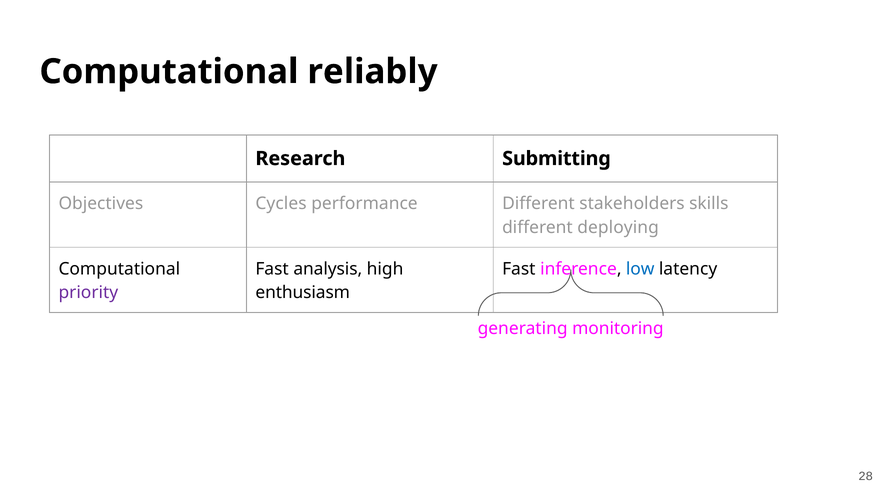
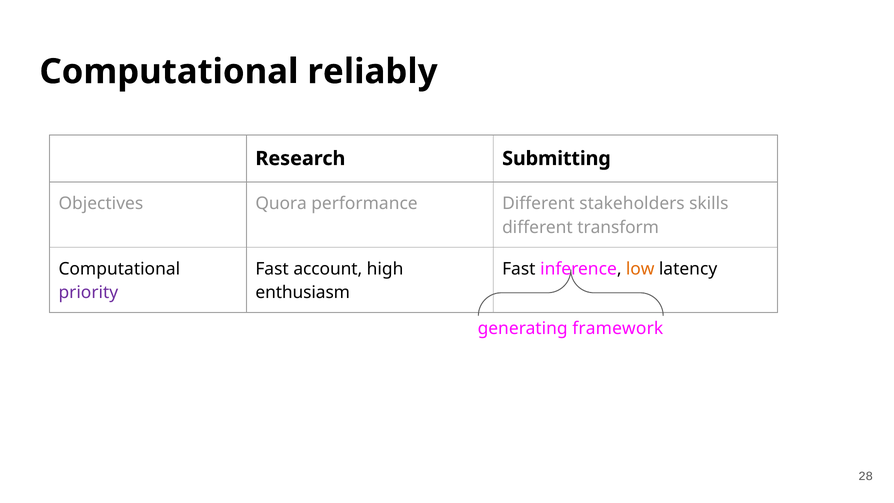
Cycles: Cycles -> Quora (281, 204)
deploying: deploying -> transform (618, 227)
analysis: analysis -> account (328, 269)
low colour: blue -> orange (640, 269)
monitoring: monitoring -> framework (618, 329)
